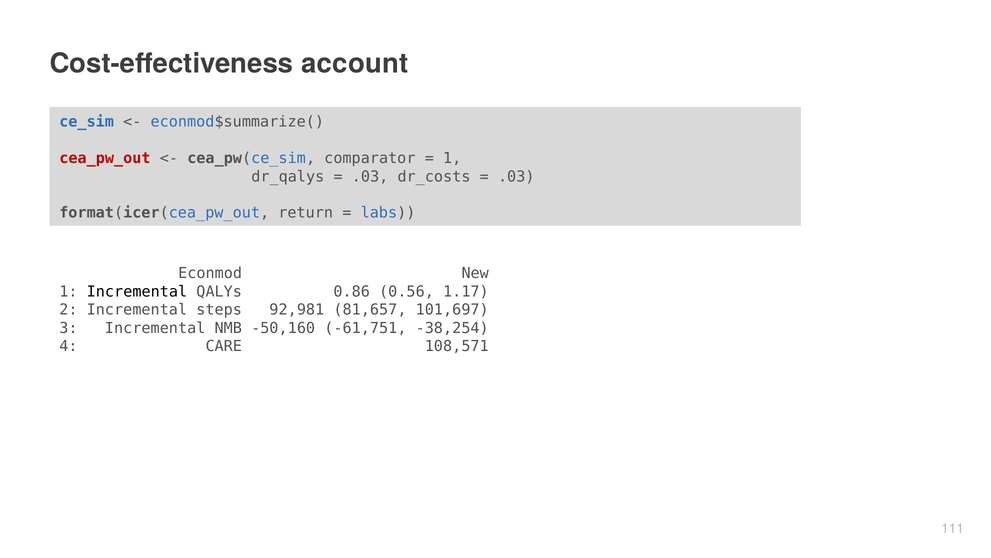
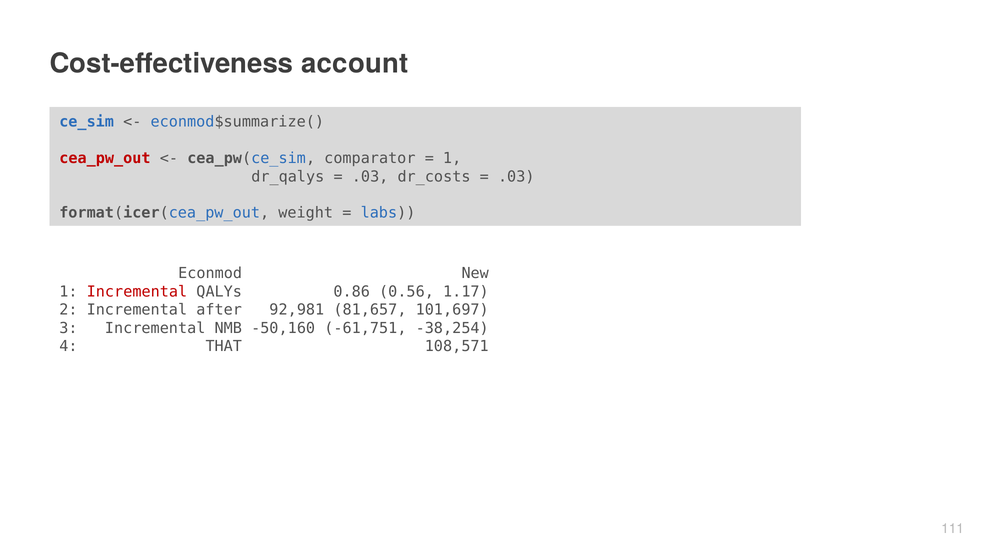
return: return -> weight (306, 213)
Incremental colour: black -> red (137, 291)
steps: steps -> after (219, 310)
CARE: CARE -> THAT (224, 346)
